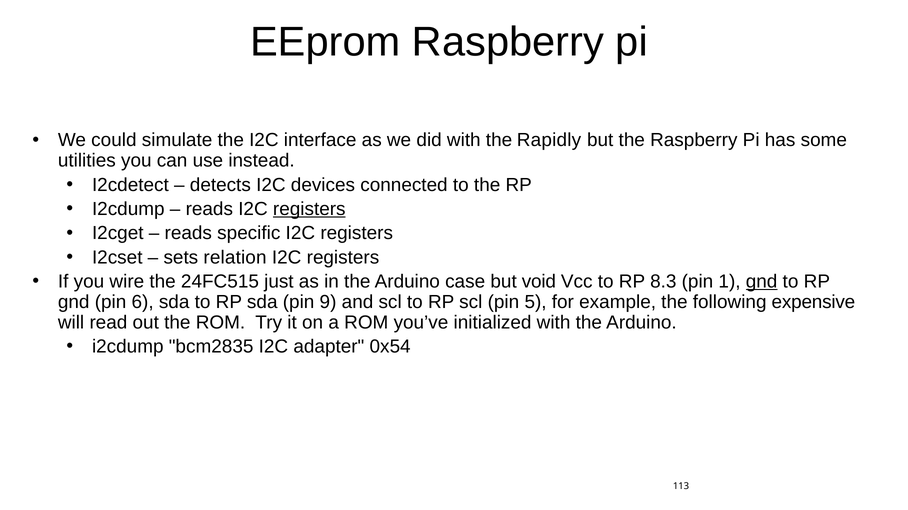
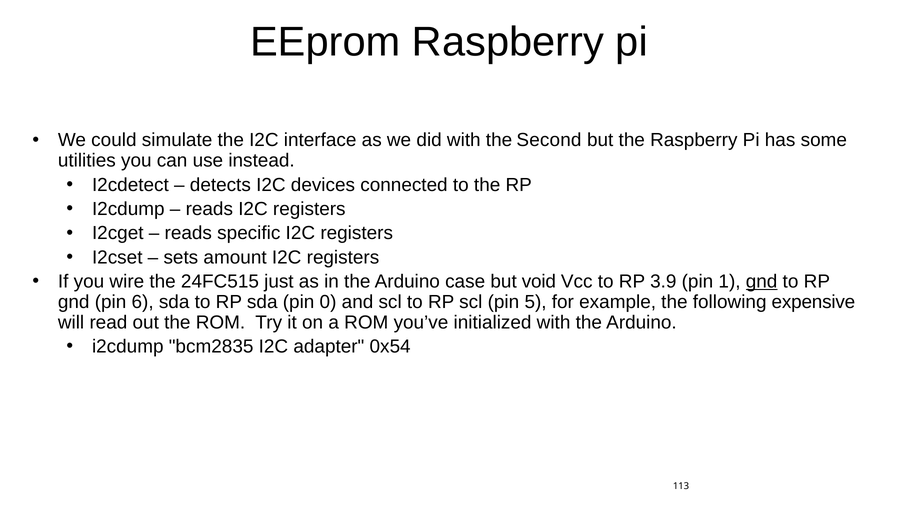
Rapidly: Rapidly -> Second (549, 140)
registers underline: present -> none (309, 209)
relation: relation -> amount (235, 258)
8.3: 8.3 -> 3.9 (663, 282)
9: 9 -> 0 (328, 302)
